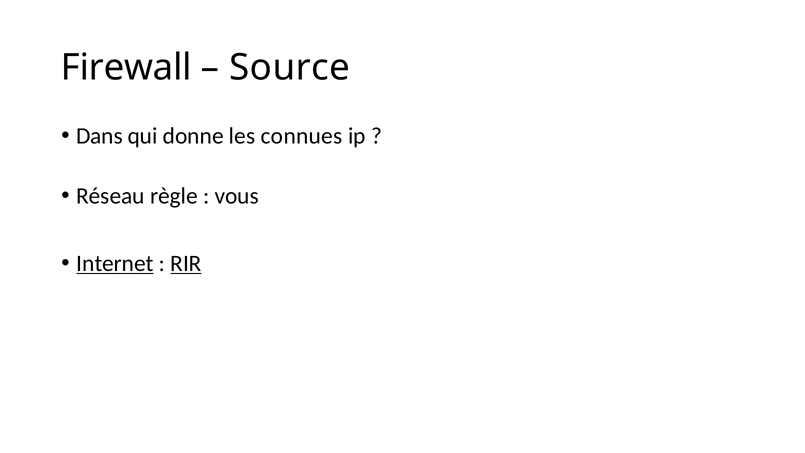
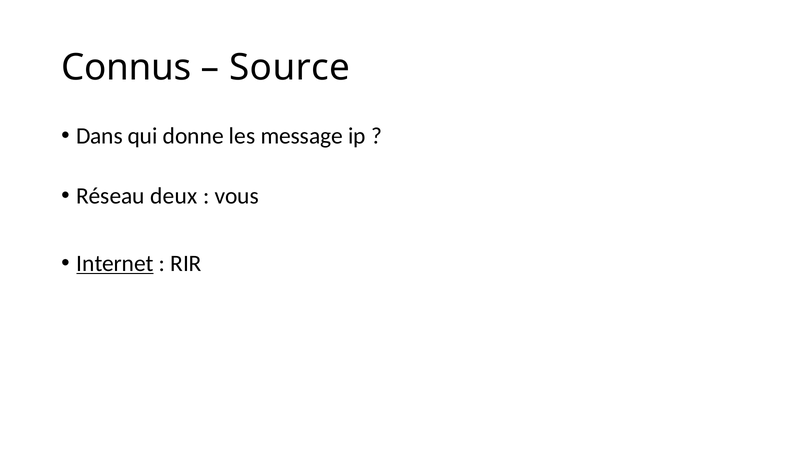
Firewall: Firewall -> Connus (126, 68)
connues: connues -> message (302, 136)
règle: règle -> deux (174, 196)
RIR underline: present -> none (186, 263)
